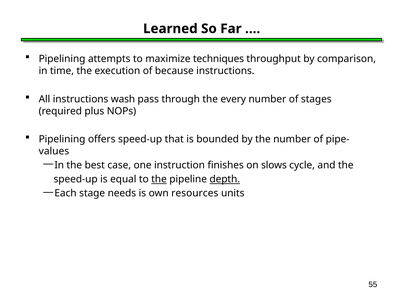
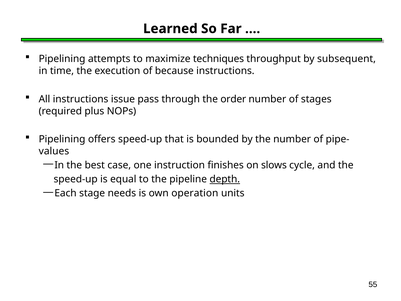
comparison: comparison -> subsequent (347, 59)
wash: wash -> issue (123, 99)
every: every -> order (233, 99)
the underline: present -> none (159, 179)
resources: resources -> operation (195, 193)
